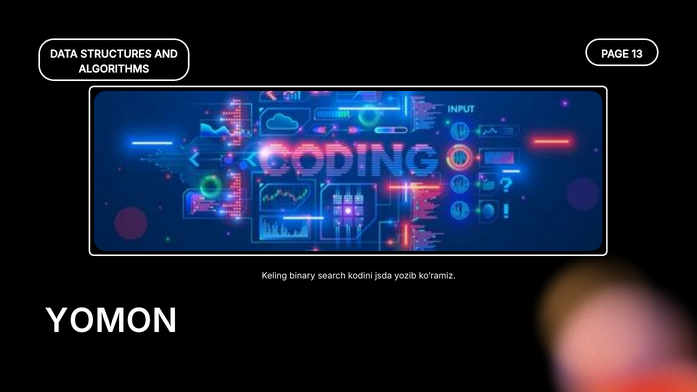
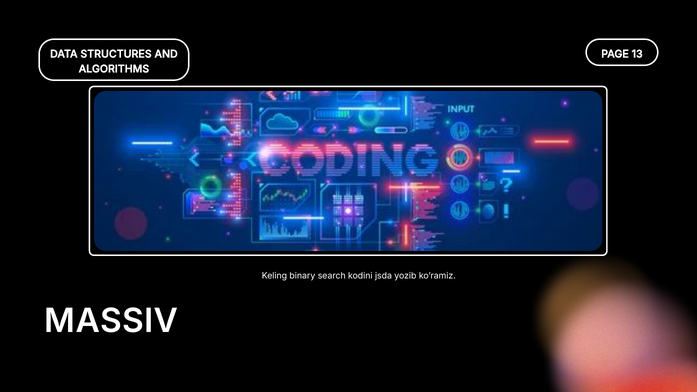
YOMON: YOMON -> MASSIV (111, 321)
